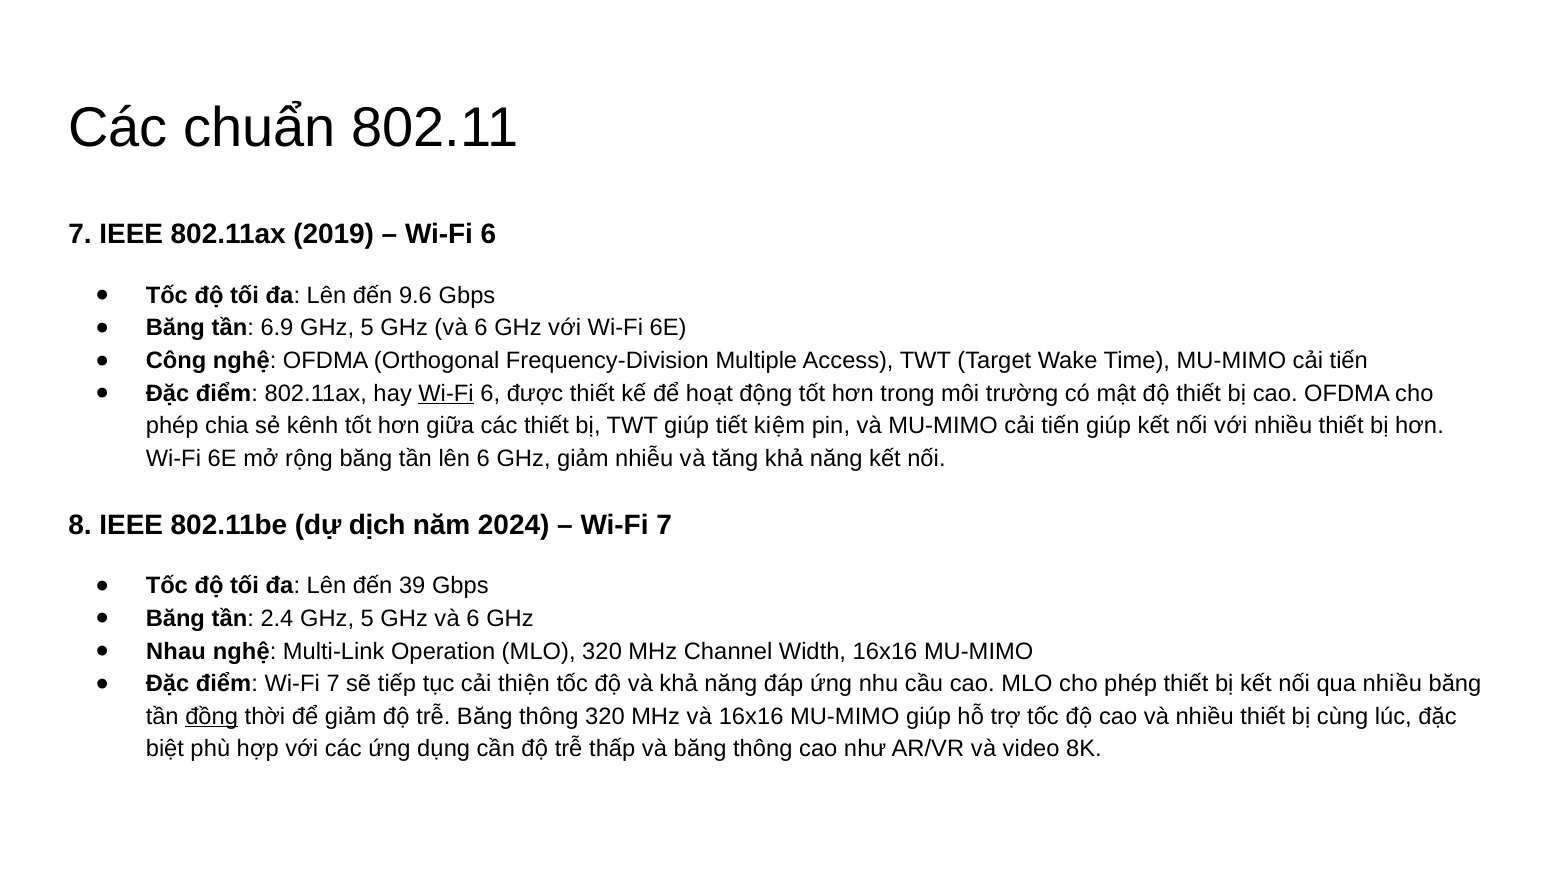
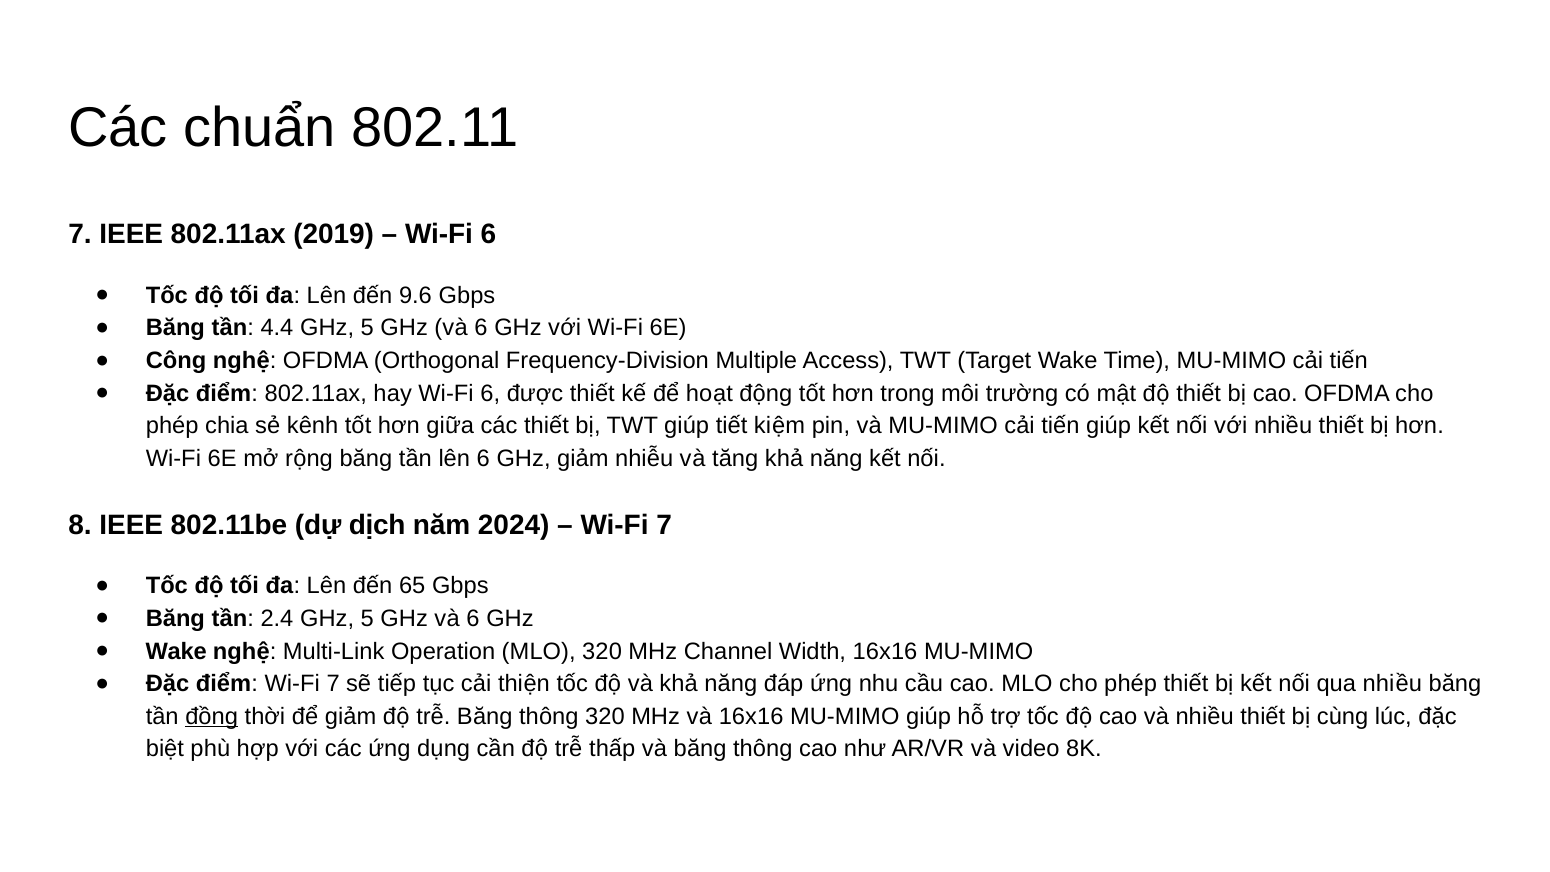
6.9: 6.9 -> 4.4 (277, 328)
Wi-Fi underline: present -> none (446, 393)
39: 39 -> 65 (412, 586)
Nhau: Nhau -> Wake (176, 651)
